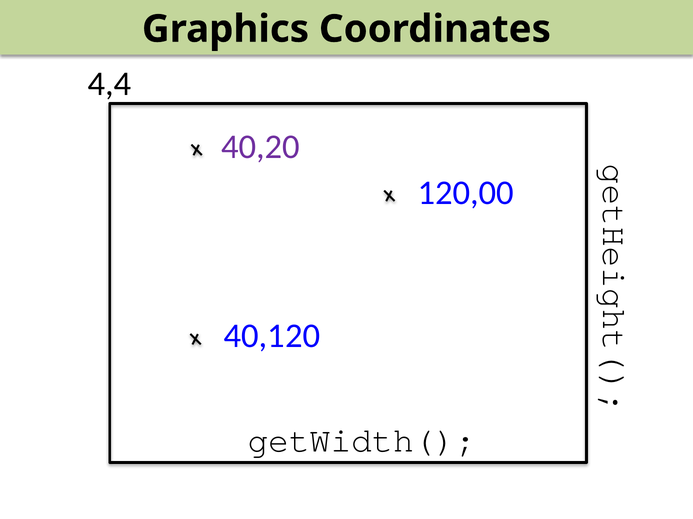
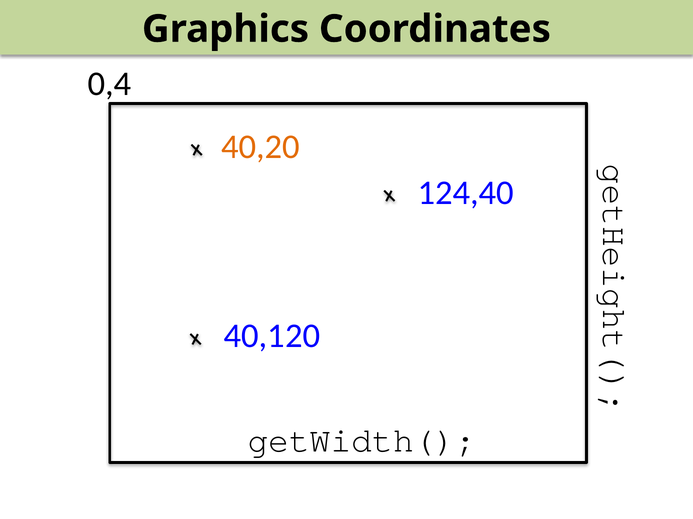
4,4: 4,4 -> 0,4 (110, 84)
40,20 colour: purple -> orange (261, 147)
120,00: 120,00 -> 124,40 (466, 193)
